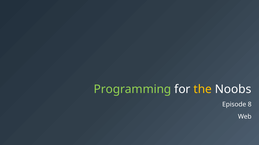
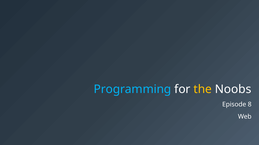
Programming colour: light green -> light blue (132, 90)
